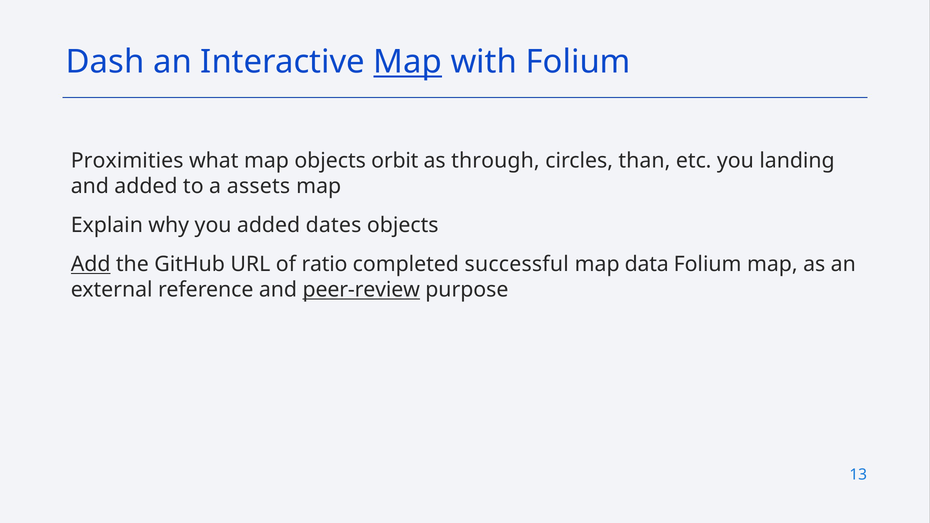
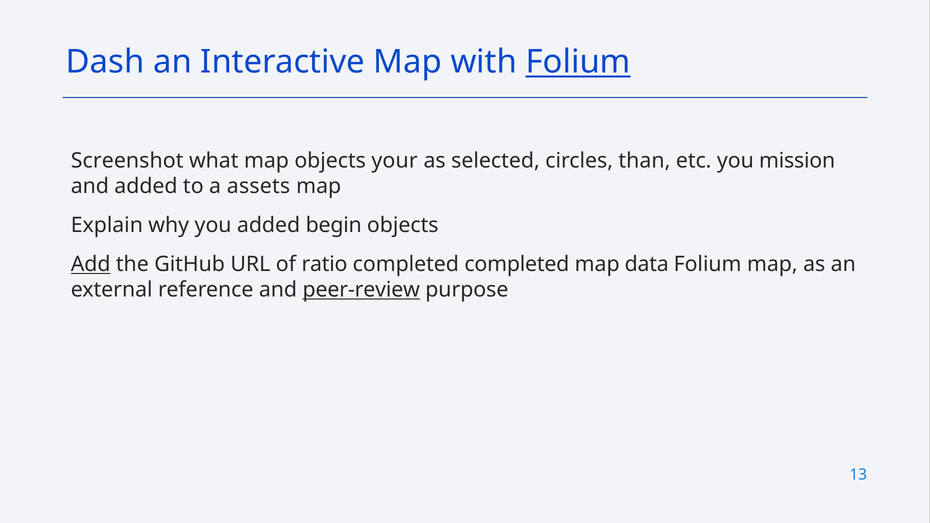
Map underline: present -> none (408, 62)
Folium underline: none -> present (578, 62)
Proximities: Proximities -> Screenshot (127, 161)
orbit: orbit -> your (395, 161)
through: through -> selected (496, 161)
landing: landing -> mission (797, 161)
dates: dates -> begin (334, 225)
completed successful: successful -> completed (517, 264)
